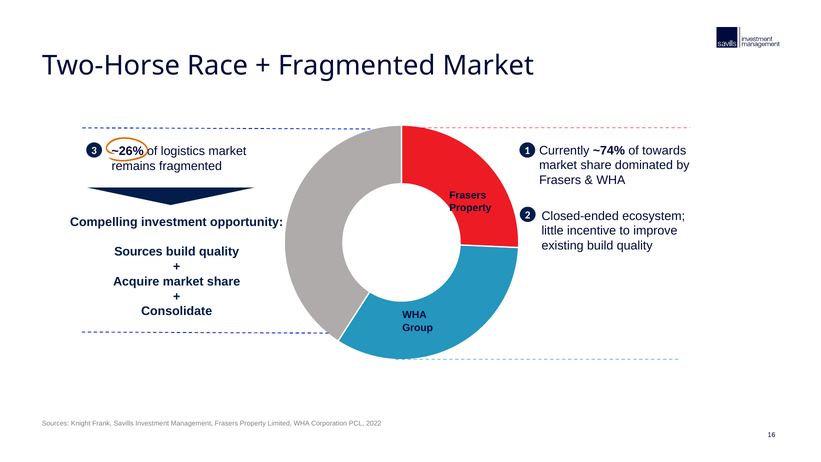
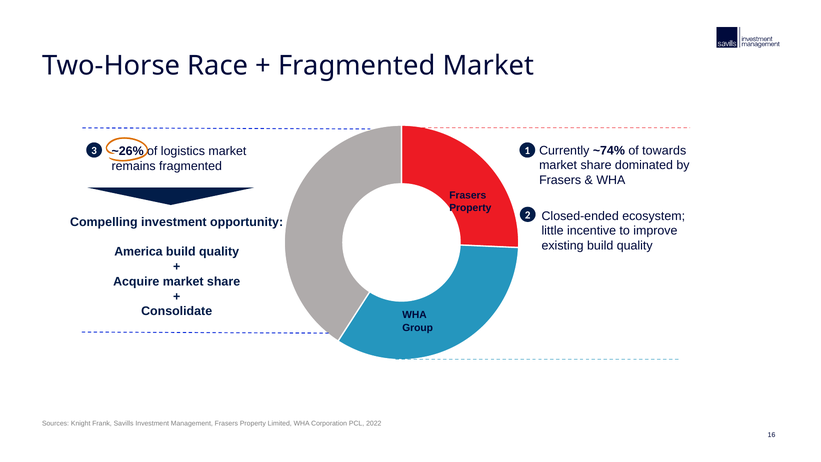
Sources: Sources -> America (138, 252)
